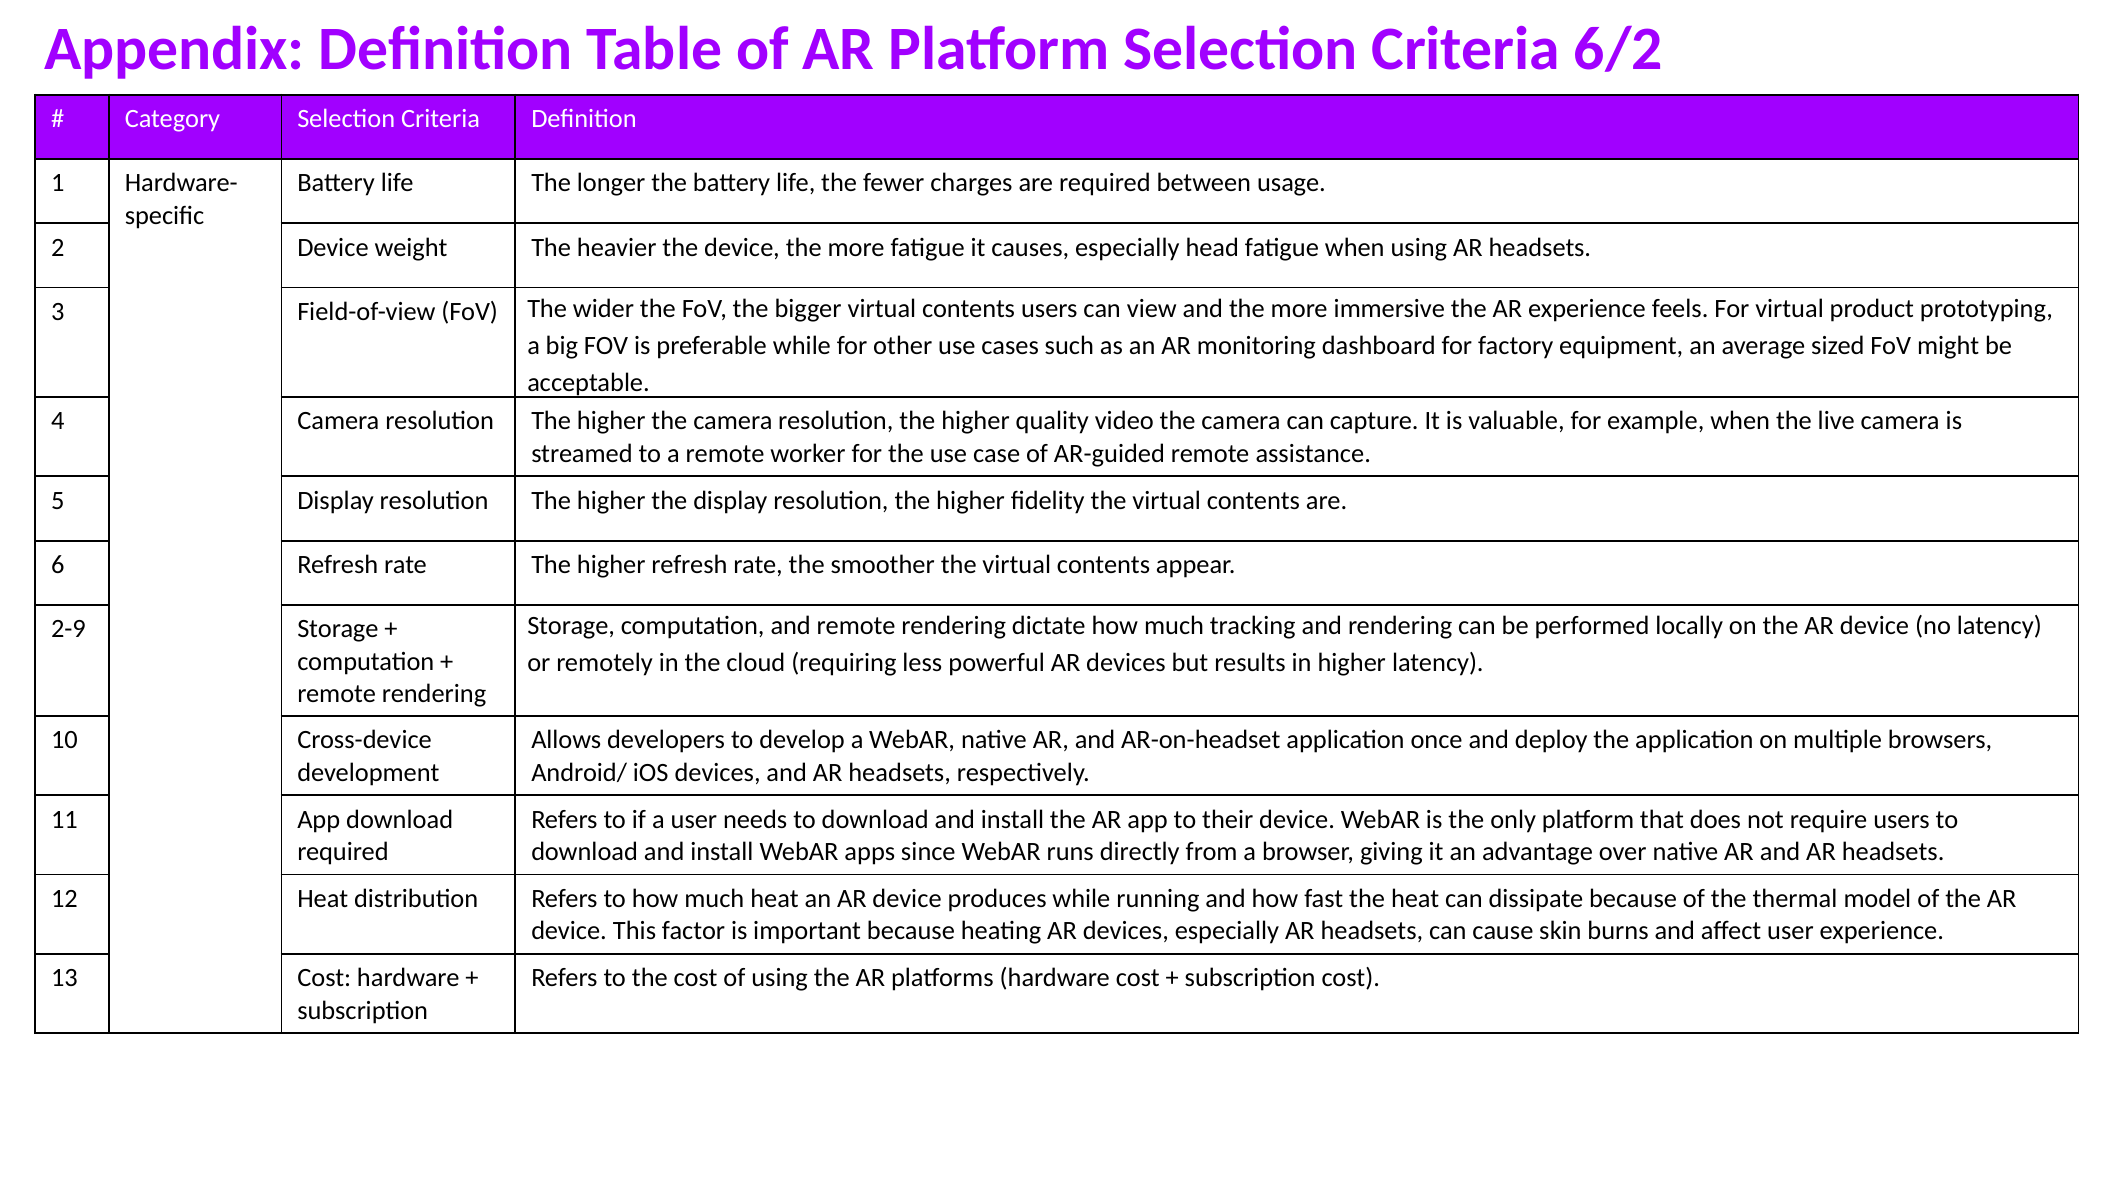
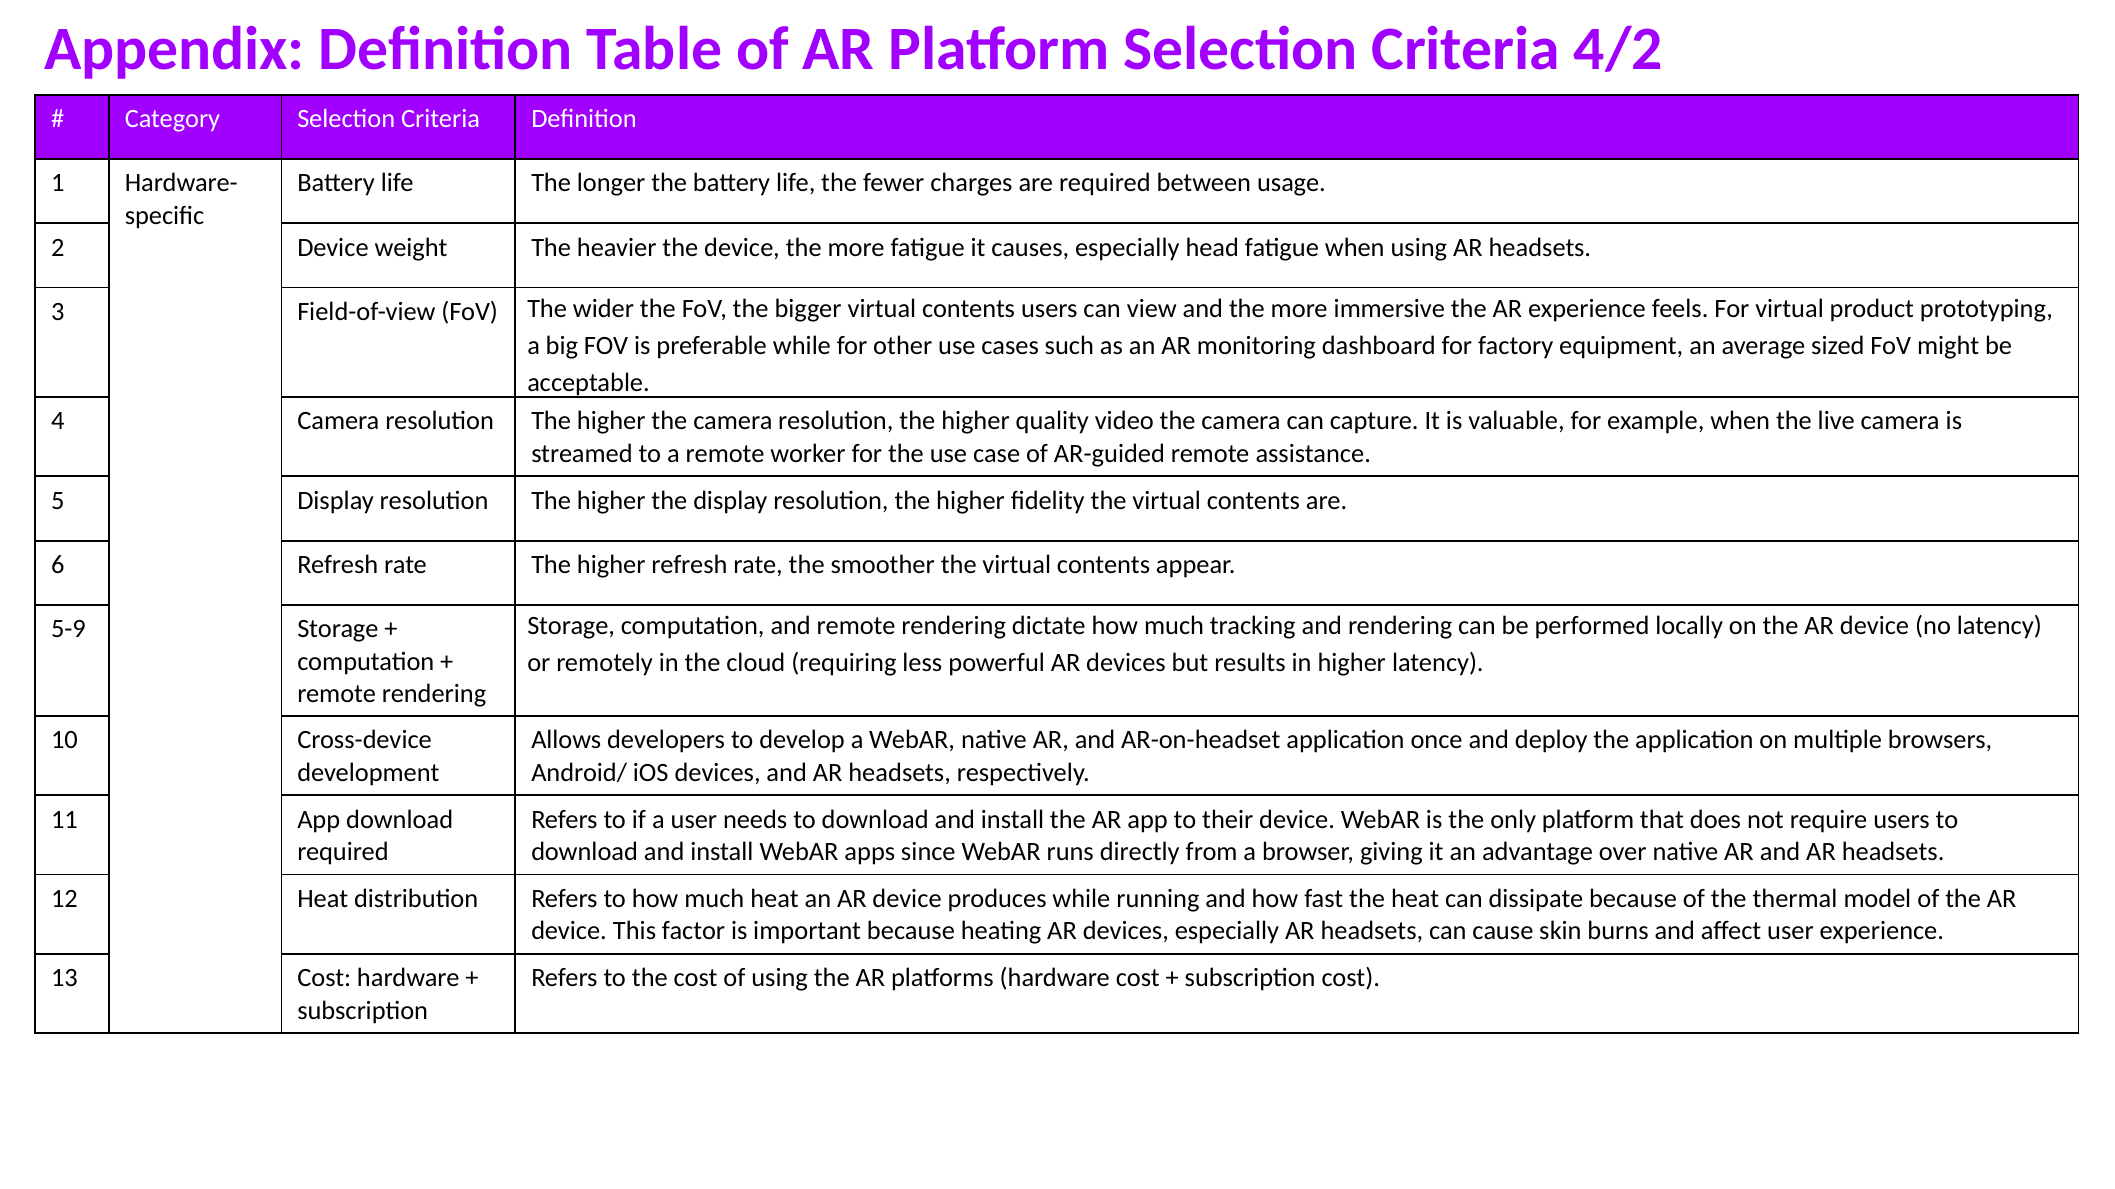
6/2: 6/2 -> 4/2 (1618, 49)
2-9: 2-9 -> 5-9 (68, 630)
